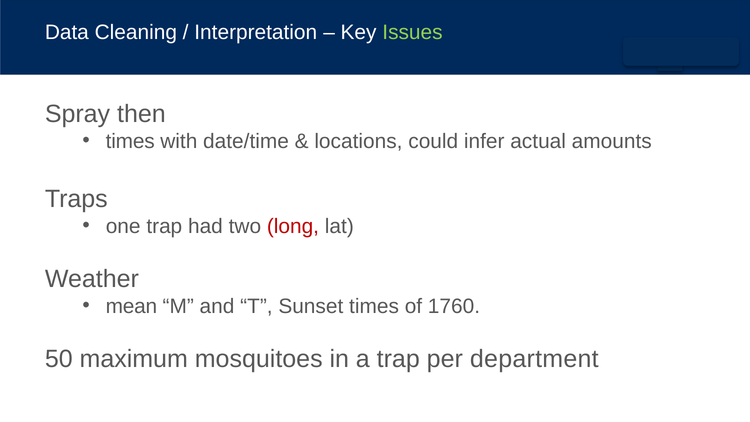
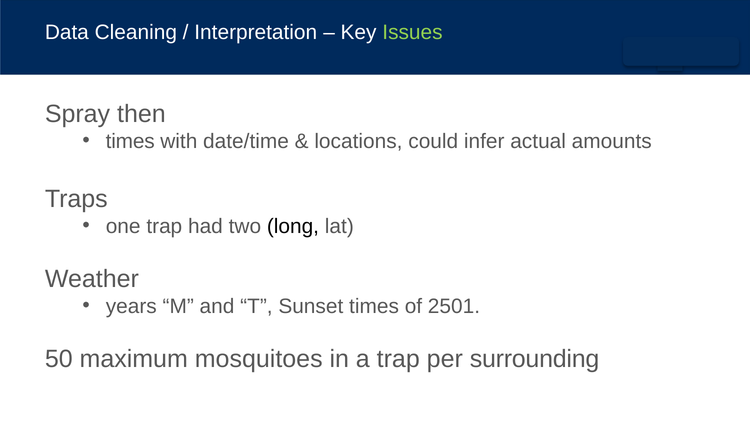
long colour: red -> black (293, 226)
mean: mean -> years (131, 306)
1760: 1760 -> 2501 (454, 306)
department: department -> surrounding (535, 359)
